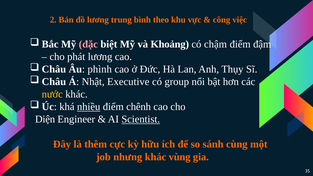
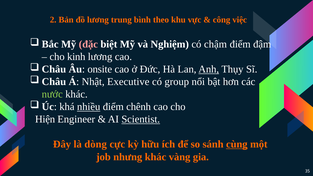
Khoảng: Khoảng -> Nghiệm (170, 44)
phát: phát -> kinh (76, 57)
phình: phình -> onsite (100, 69)
Anh underline: none -> present (209, 69)
nước colour: yellow -> light green (52, 94)
Diện: Diện -> Hiện (45, 119)
thêm: thêm -> dòng (96, 144)
cùng underline: none -> present (237, 144)
vùng: vùng -> vàng (180, 157)
